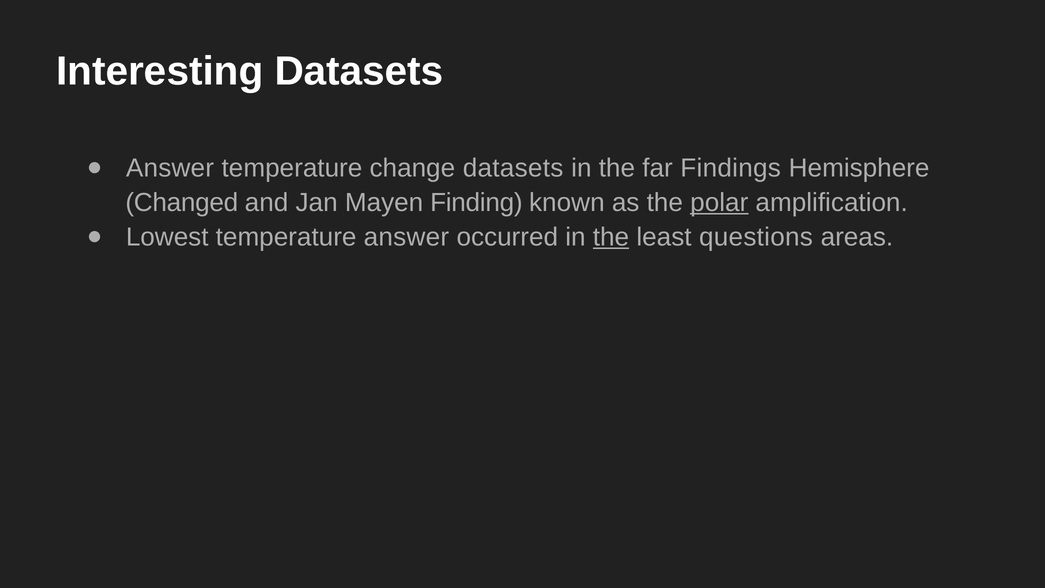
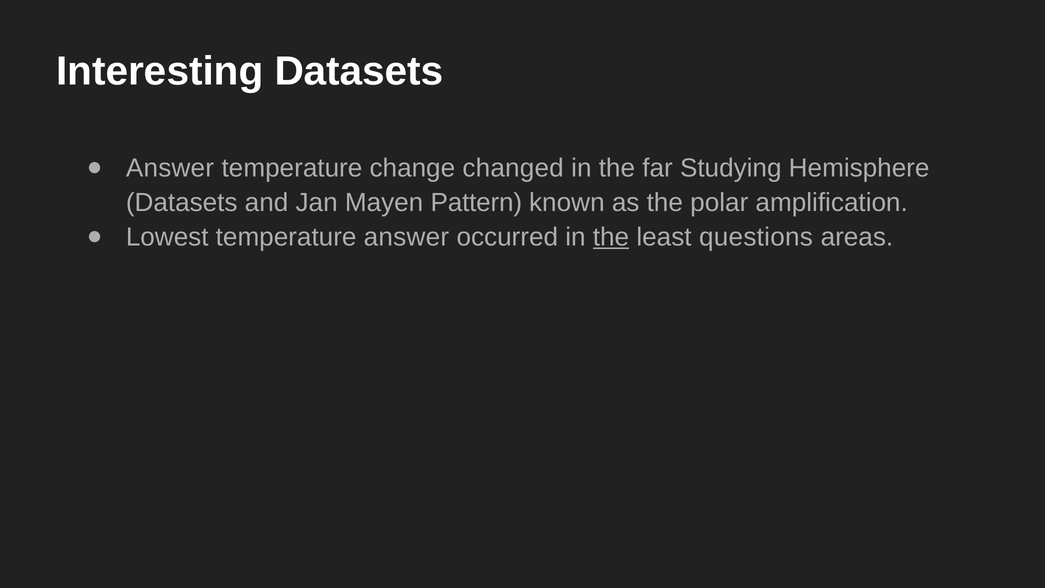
change datasets: datasets -> changed (513, 168)
Findings: Findings -> Studying (731, 168)
Changed: Changed -> Datasets (182, 203)
Finding: Finding -> Pattern (476, 203)
polar underline: present -> none (719, 203)
